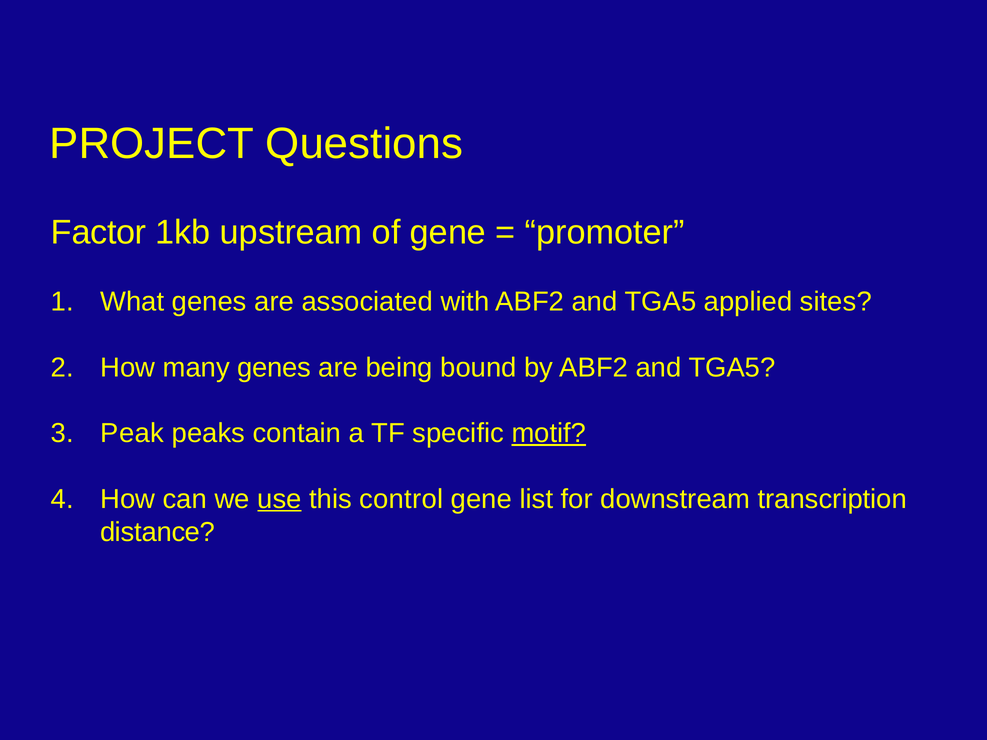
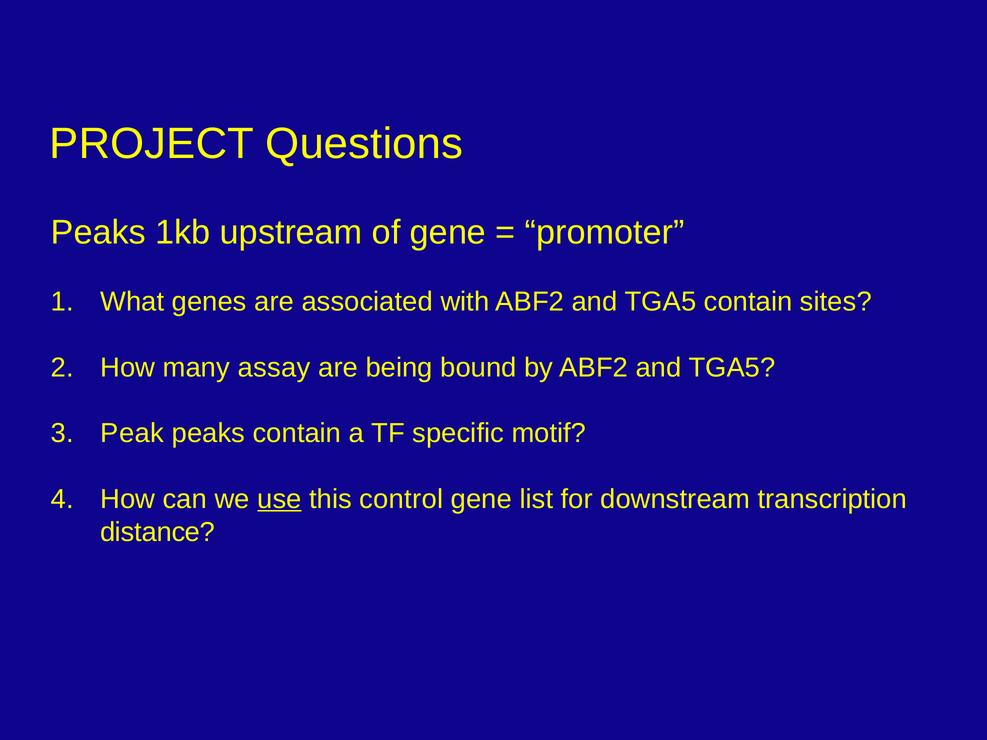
Factor: Factor -> Peaks (98, 232)
TGA5 applied: applied -> contain (748, 302)
many genes: genes -> assay (274, 368)
motif underline: present -> none (549, 433)
